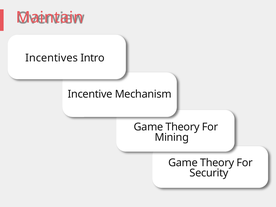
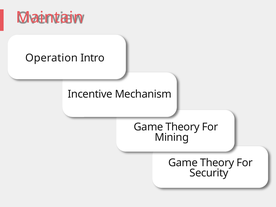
Incentives: Incentives -> Operation (52, 58)
